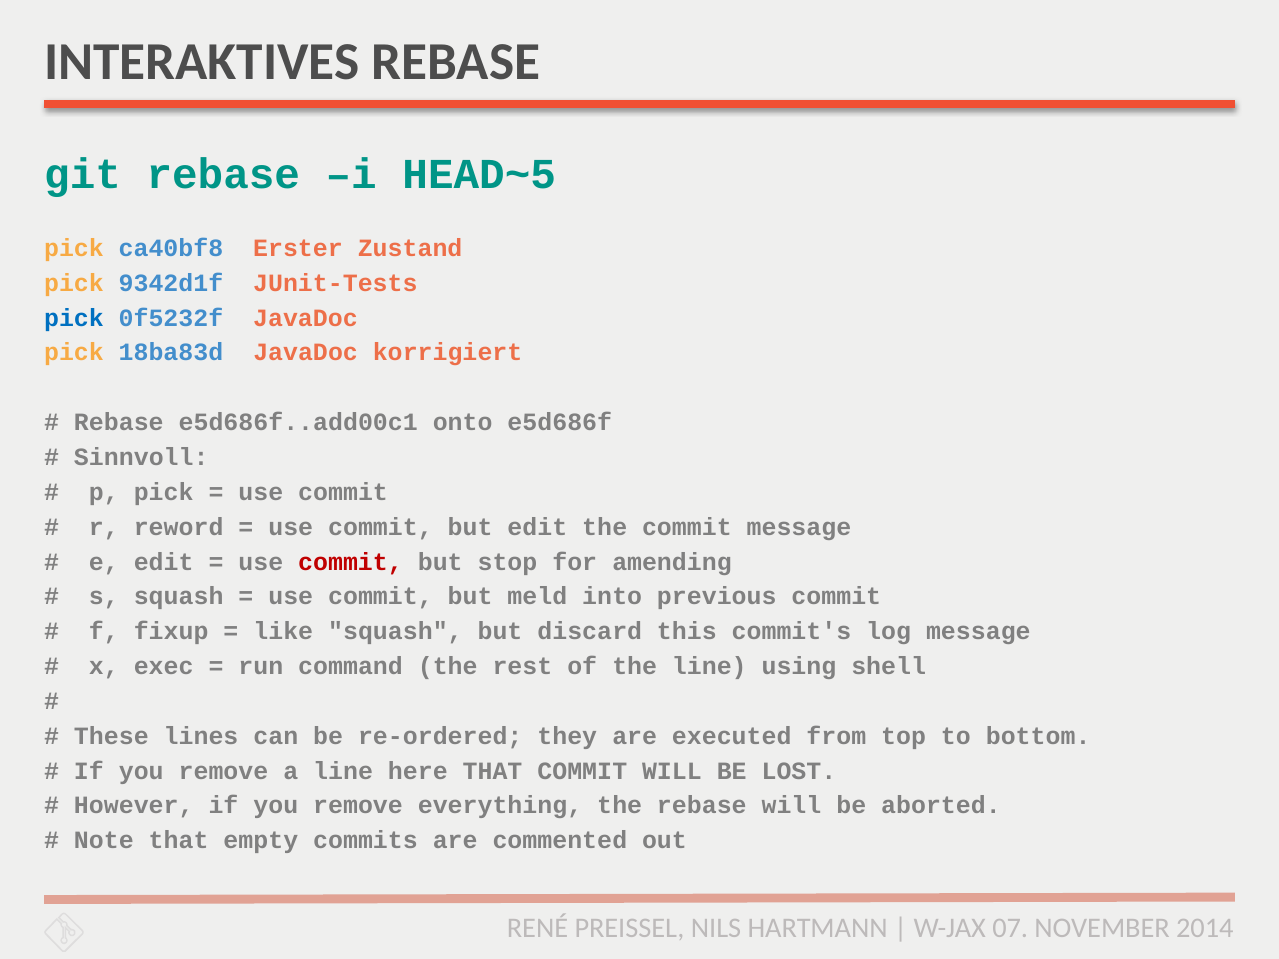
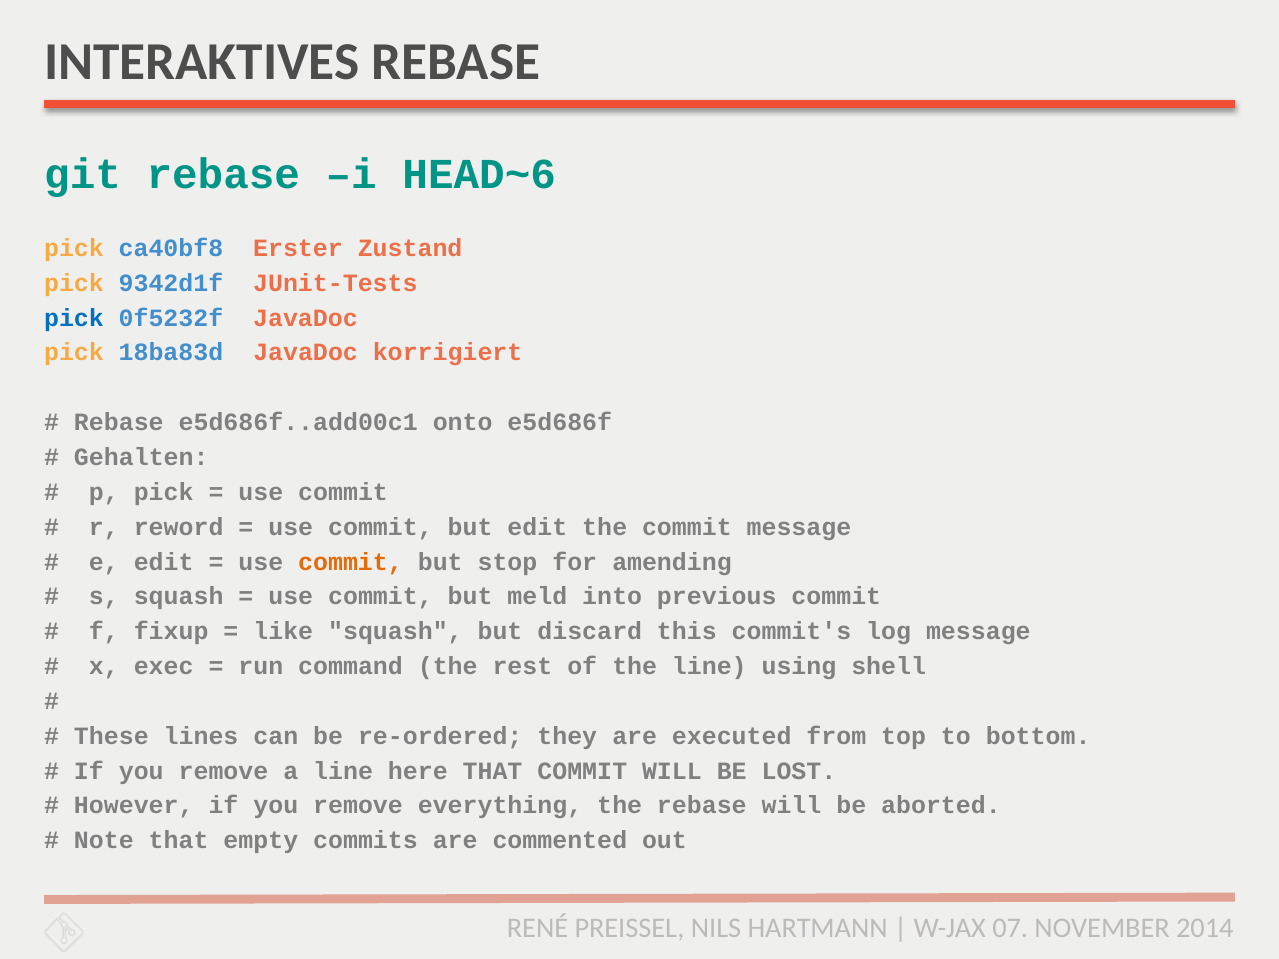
HEAD~5: HEAD~5 -> HEAD~6 (479, 174)
Sinnvoll: Sinnvoll -> Gehalten (141, 457)
commit colour: red -> orange (350, 562)
